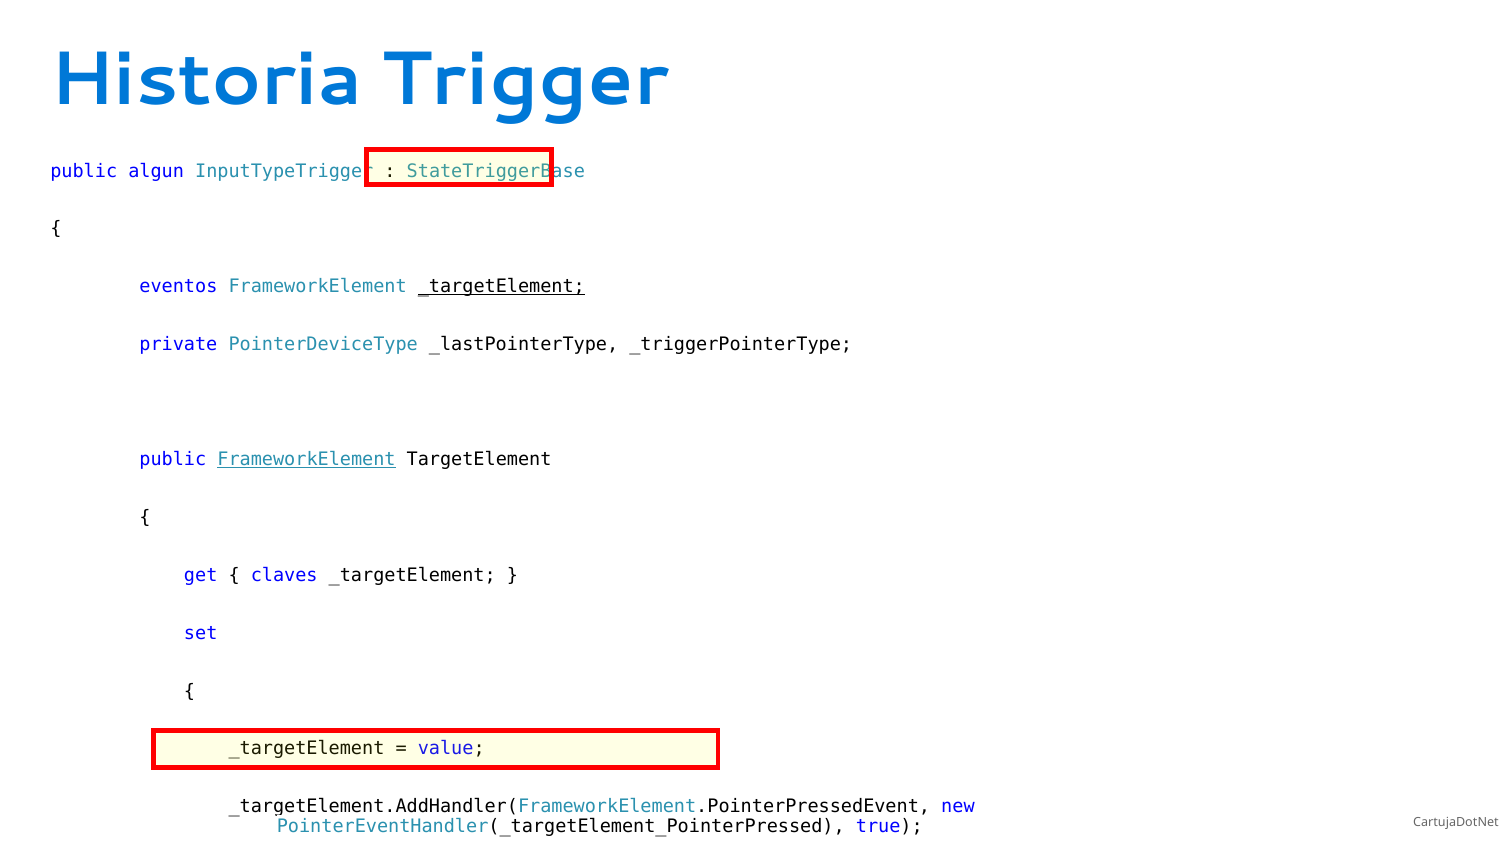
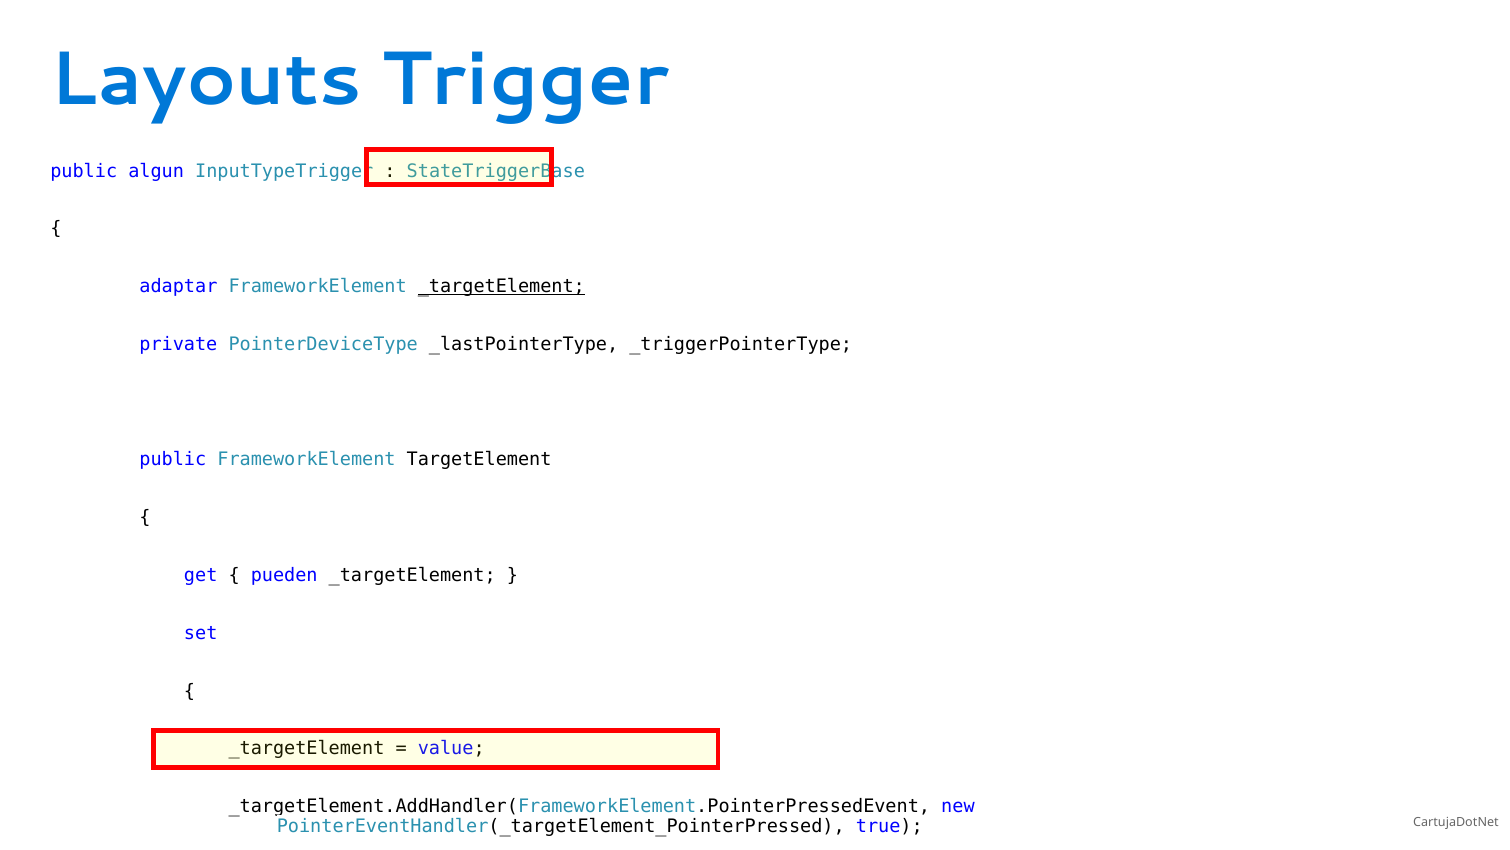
Historia: Historia -> Layouts (206, 79)
eventos: eventos -> adaptar (178, 286)
FrameworkElement underline: present -> none (307, 459)
claves: claves -> pueden (284, 575)
